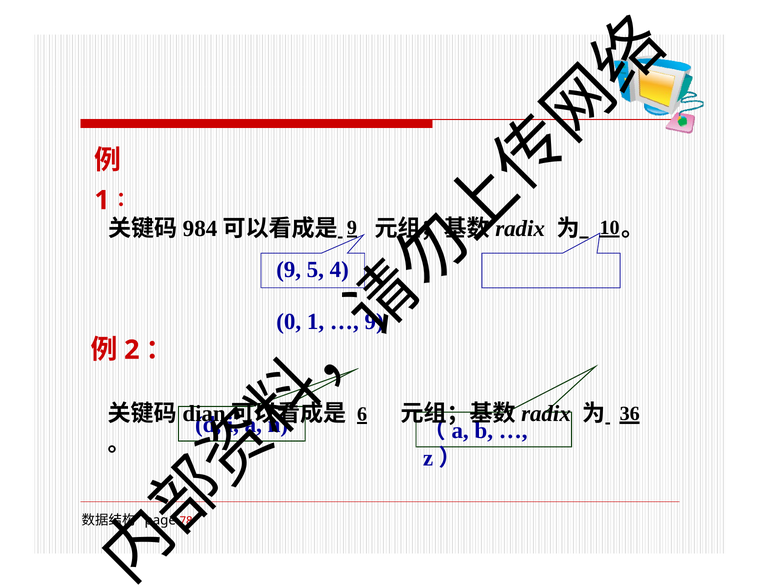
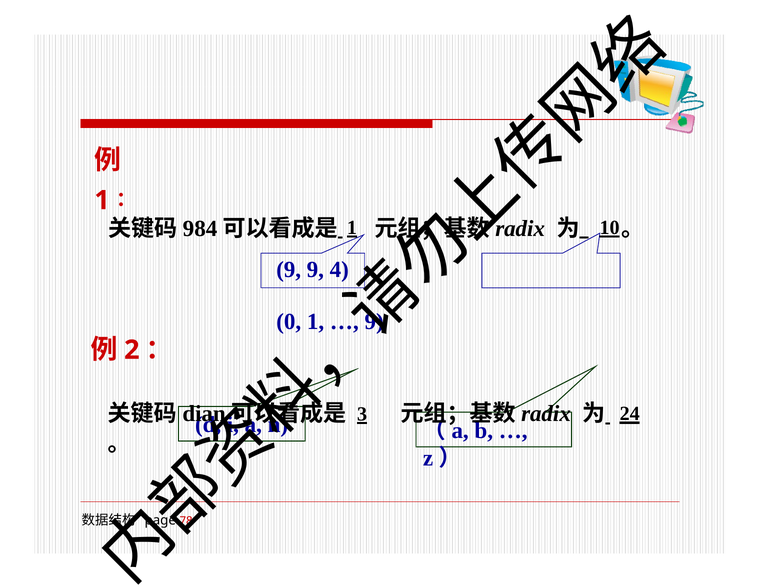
9: 9 -> 1 (352, 227)
9 5: 5 -> 9 (315, 269)
6: 6 -> 3 (362, 414)
36: 36 -> 24 (630, 413)
